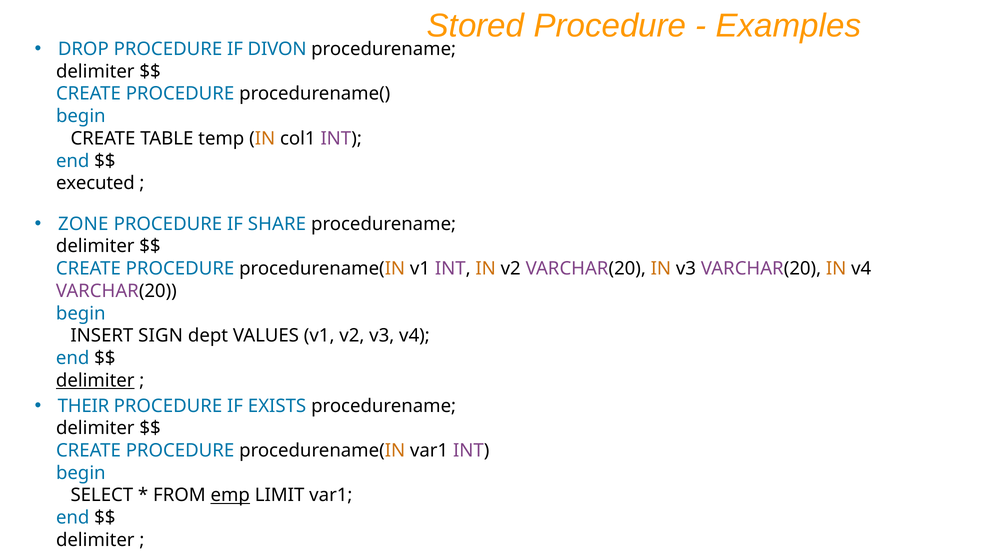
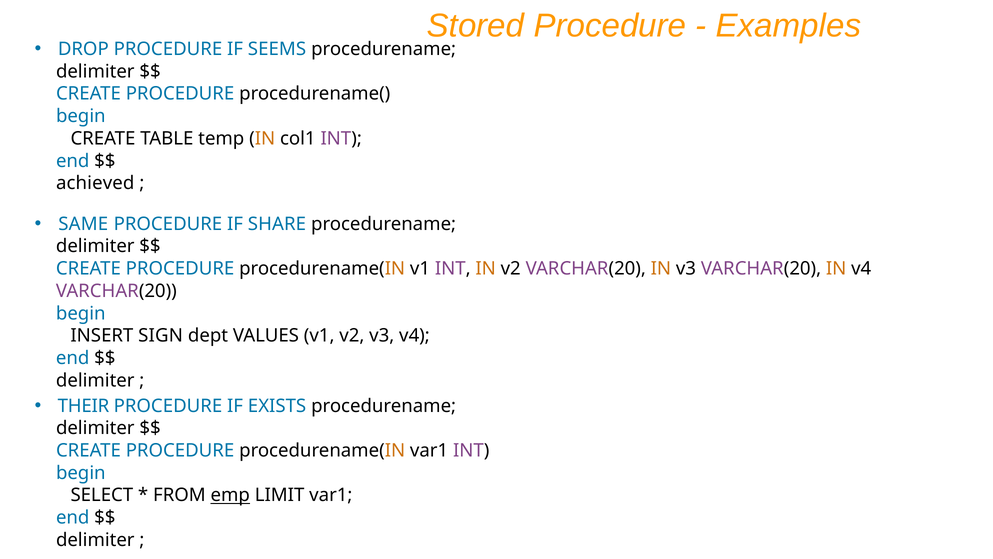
DIVON: DIVON -> SEEMS (277, 49)
executed: executed -> achieved (95, 183)
ZONE: ZONE -> SAME (83, 224)
delimiter underline: present -> none (95, 380)
